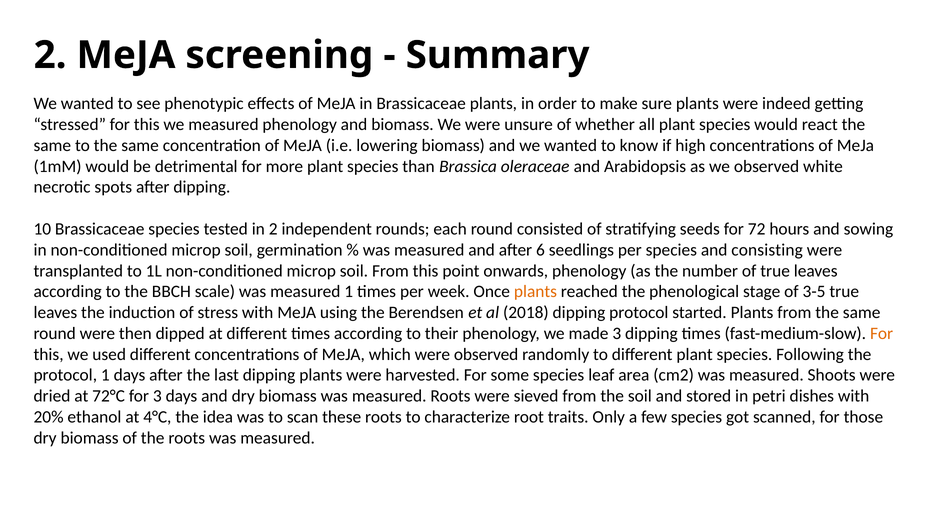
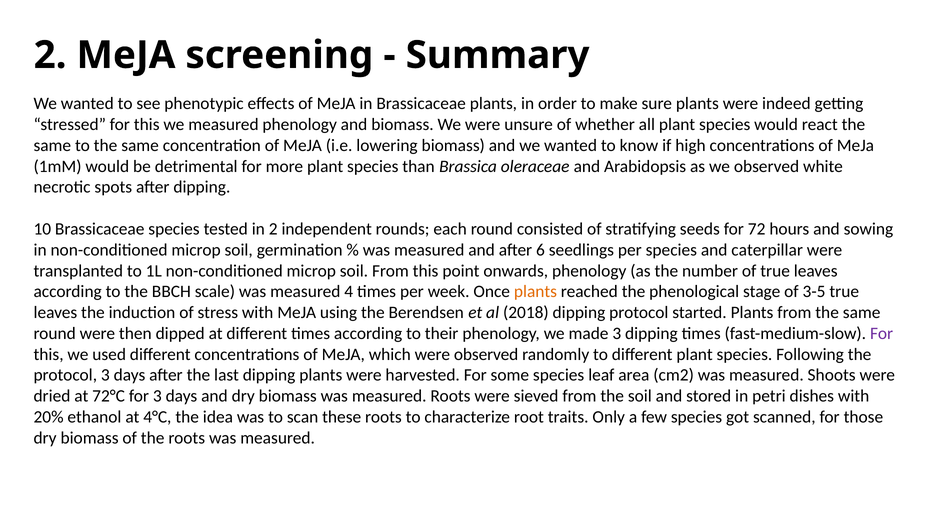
consisting: consisting -> caterpillar (767, 250)
measured 1: 1 -> 4 (349, 291)
For colour: orange -> purple (882, 333)
protocol 1: 1 -> 3 (105, 375)
